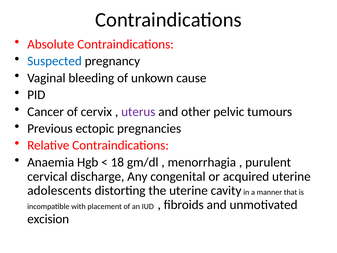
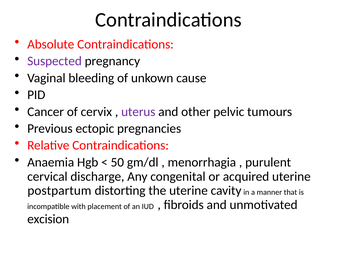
Suspected colour: blue -> purple (55, 61)
18: 18 -> 50 (117, 162)
adolescents: adolescents -> postpartum (59, 190)
